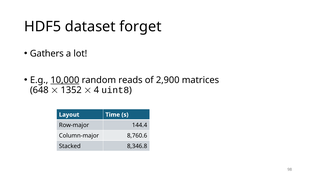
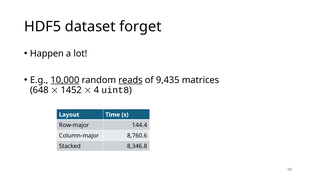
Gathers: Gathers -> Happen (47, 53)
reads underline: none -> present (130, 80)
2,900: 2,900 -> 9,435 (168, 80)
1352: 1352 -> 1452 (71, 90)
